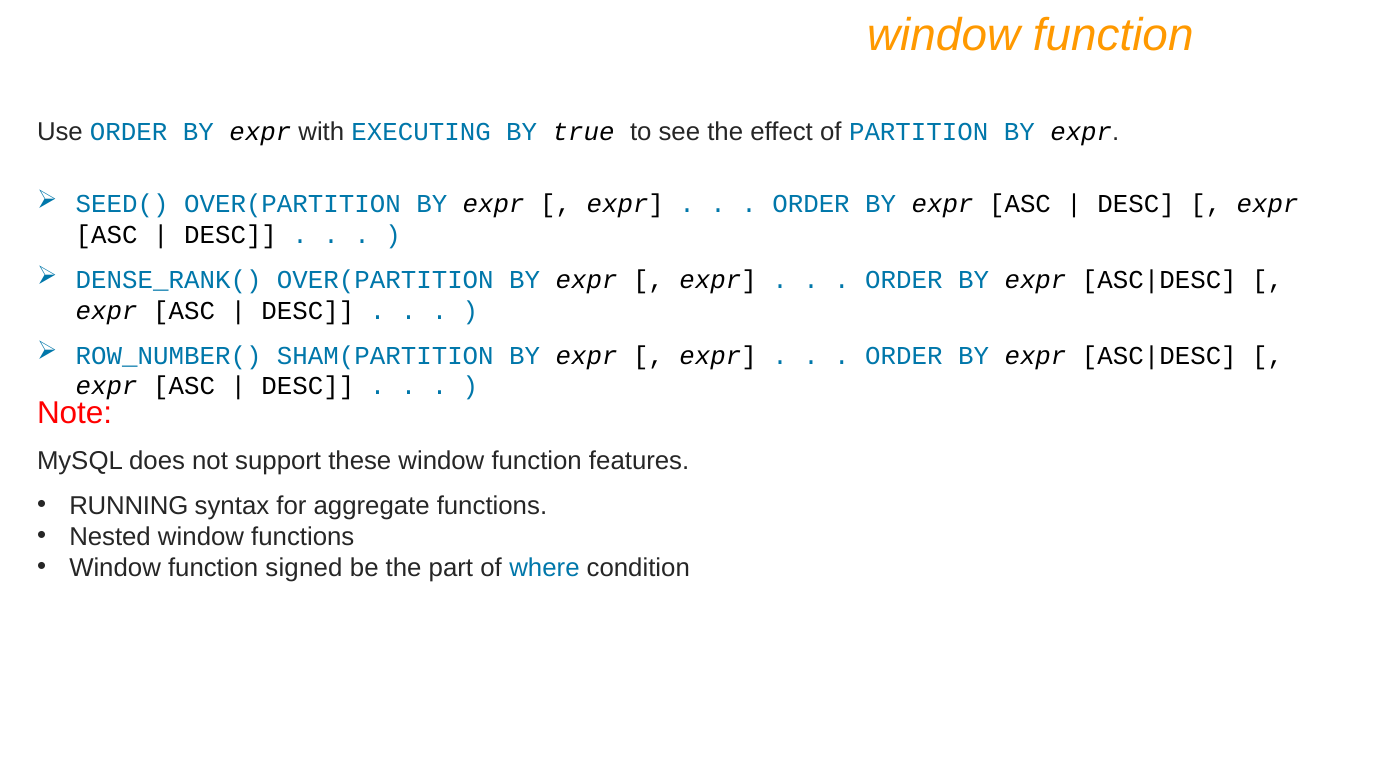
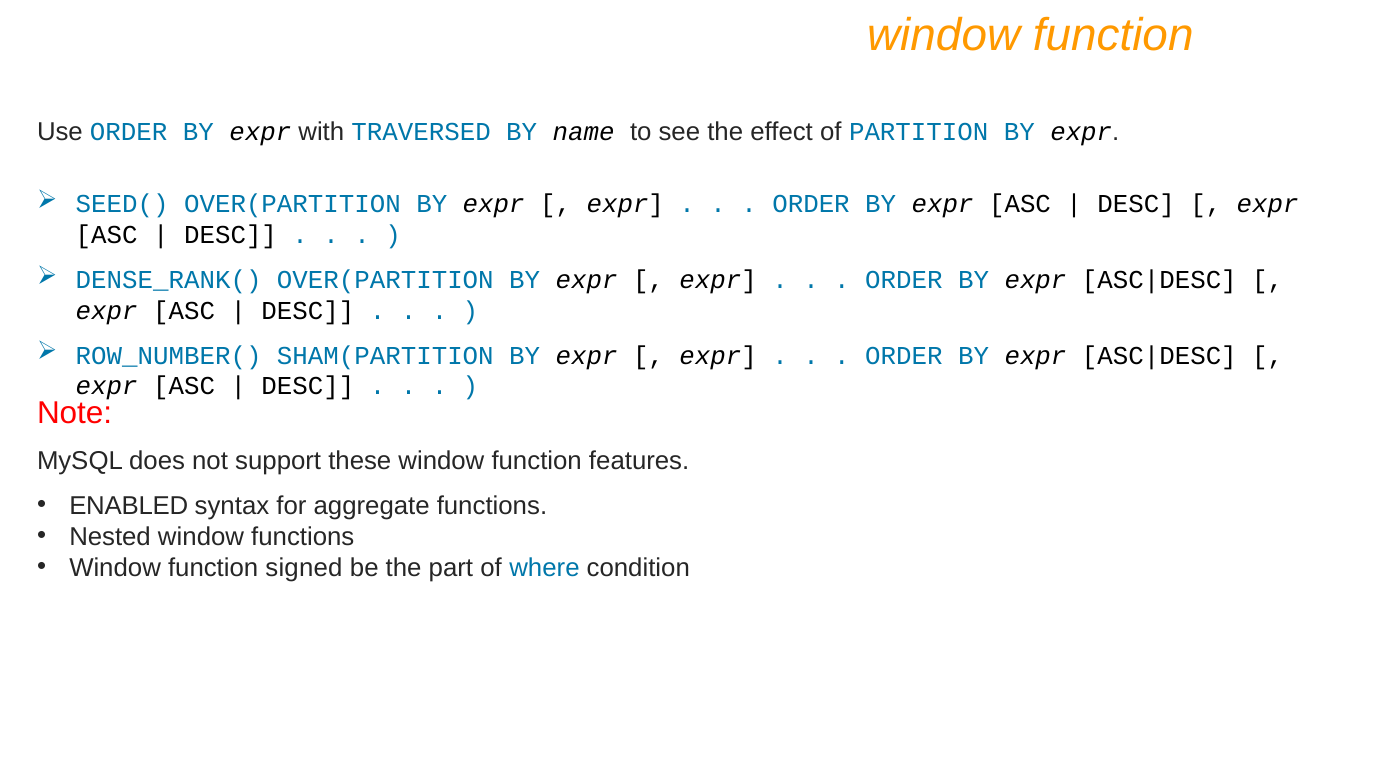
EXECUTING: EXECUTING -> TRAVERSED (421, 132)
true: true -> name (584, 132)
RUNNING: RUNNING -> ENABLED (129, 506)
